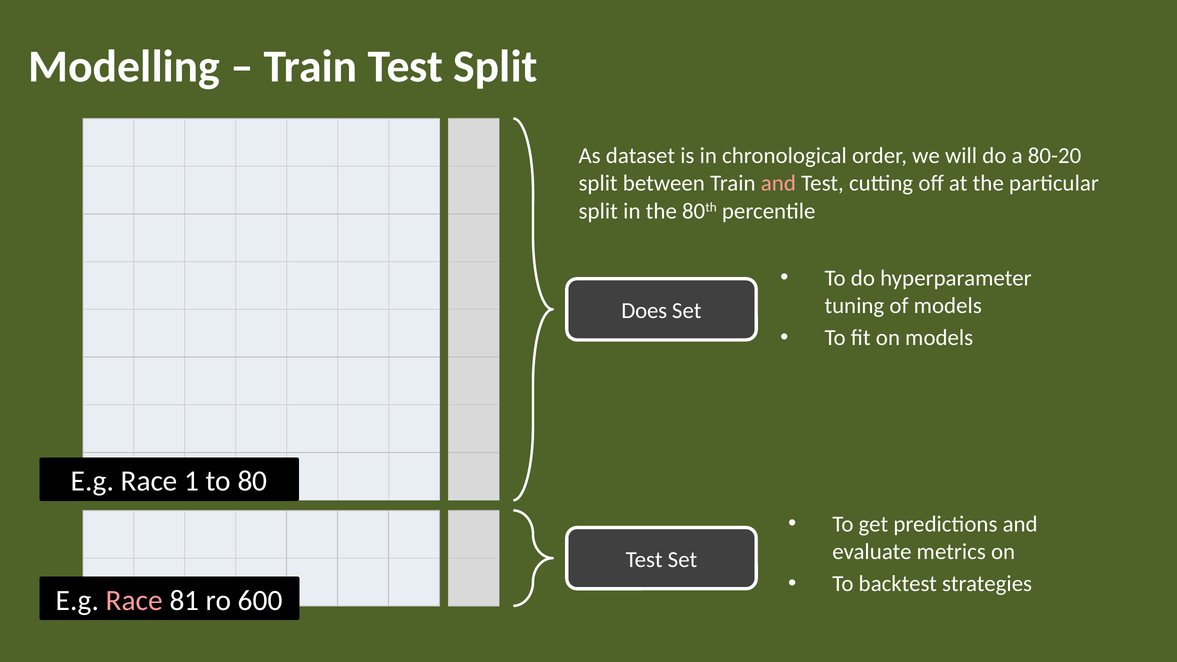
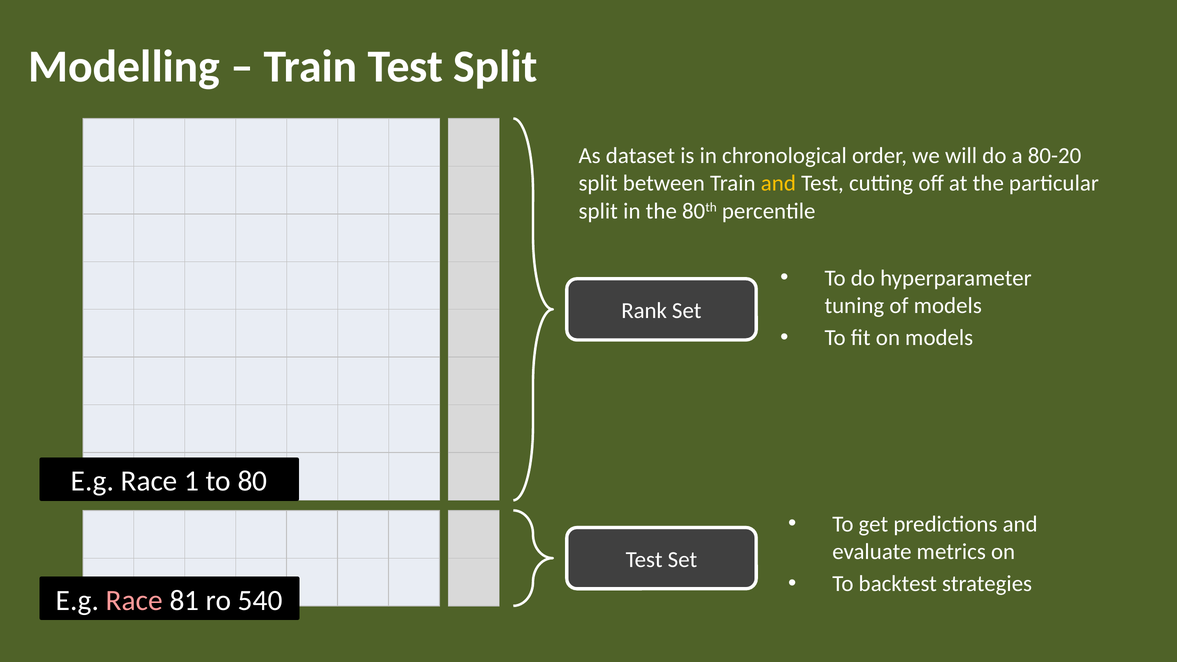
and colour: pink -> yellow (778, 183)
Does: Does -> Rank (644, 311)
600: 600 -> 540 (260, 600)
